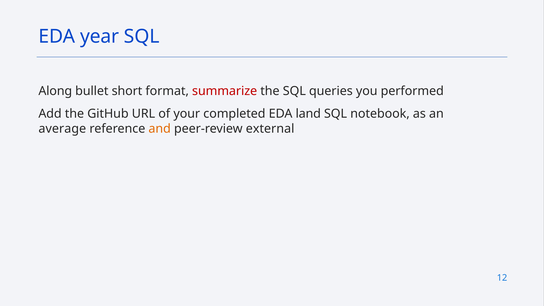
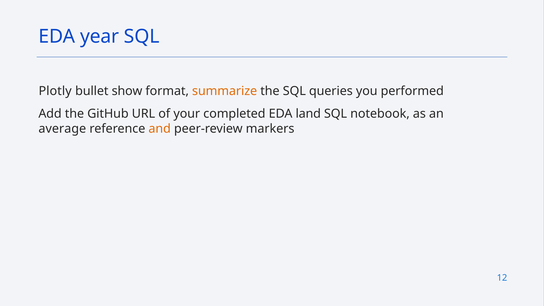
Along: Along -> Plotly (55, 91)
short: short -> show (127, 91)
summarize colour: red -> orange (225, 91)
external: external -> markers (270, 129)
